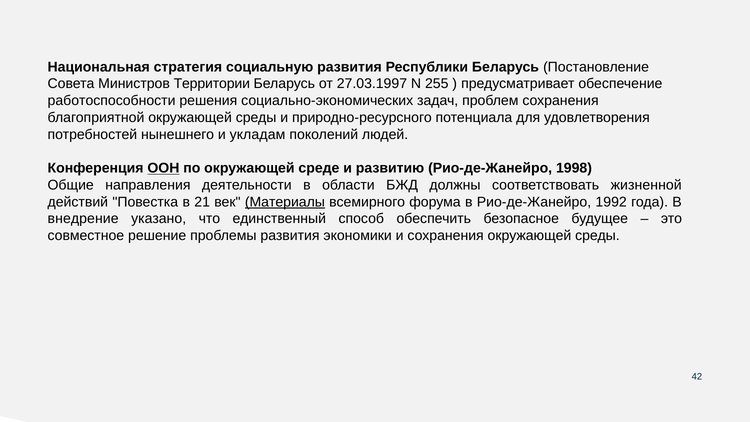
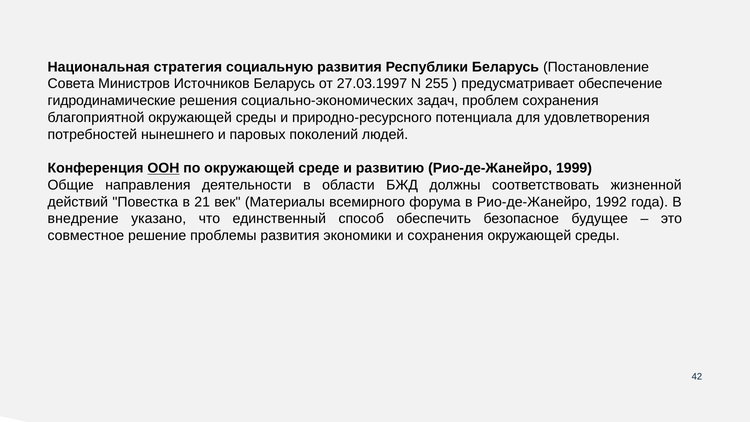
Территории: Территории -> Источников (212, 84)
работоспособности: работоспособности -> гидродинамические (112, 101)
укладам: укладам -> паровых (258, 134)
1998: 1998 -> 1999 (574, 168)
Материалы underline: present -> none (285, 202)
